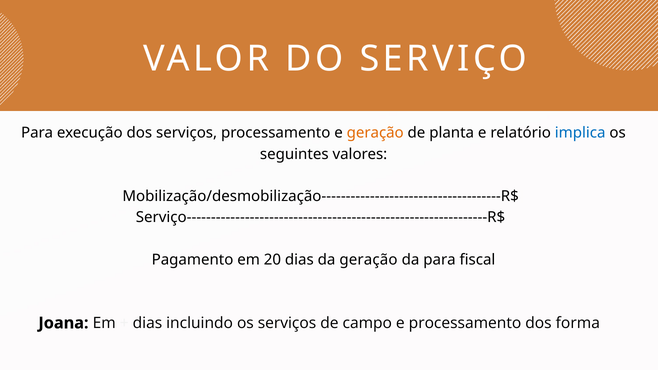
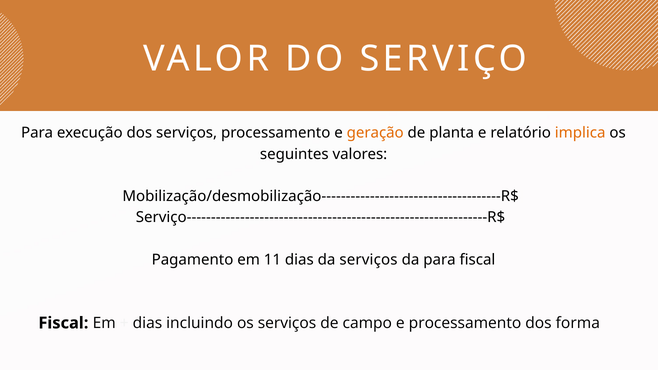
implica colour: blue -> orange (580, 133)
20: 20 -> 11 (272, 260)
da geração: geração -> serviços (368, 260)
Joana: Joana -> Fiscal (63, 323)
